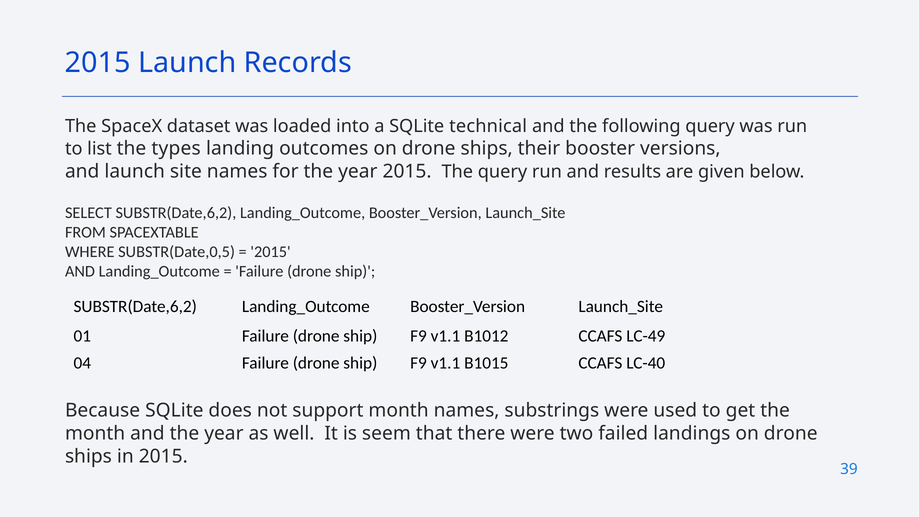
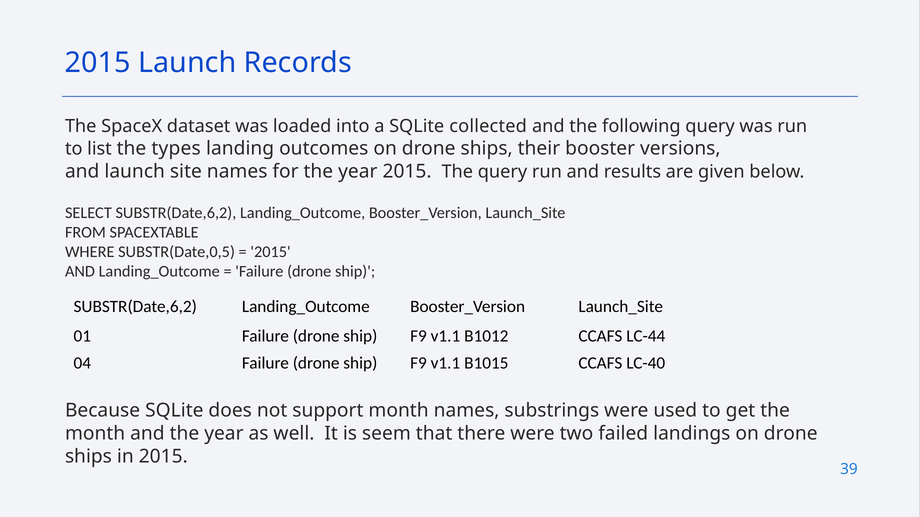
technical: technical -> collected (488, 126)
LC-49: LC-49 -> LC-44 (646, 337)
